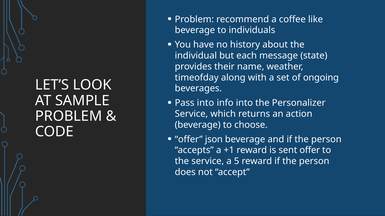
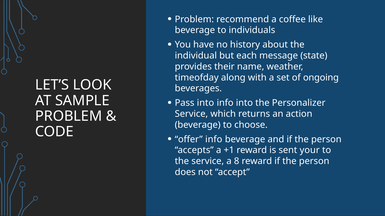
offer json: json -> info (214, 140)
sent offer: offer -> your (310, 151)
5: 5 -> 8 (237, 162)
